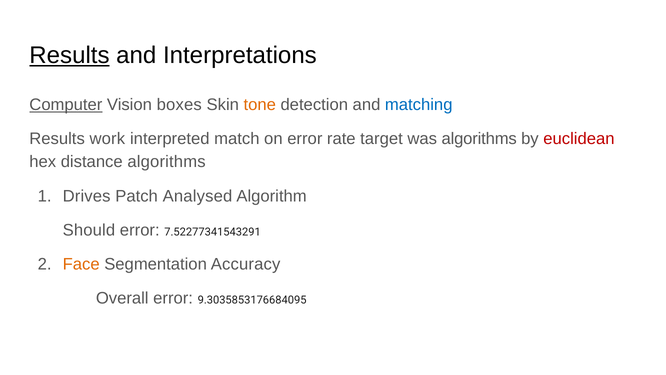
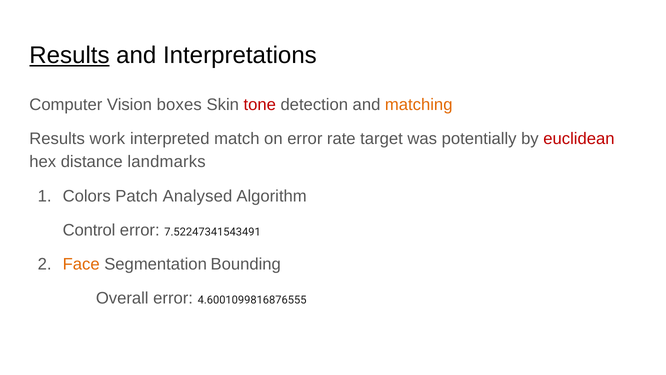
Computer underline: present -> none (66, 105)
tone colour: orange -> red (260, 105)
matching colour: blue -> orange (419, 105)
was algorithms: algorithms -> potentially (479, 139)
distance algorithms: algorithms -> landmarks (167, 162)
Drives: Drives -> Colors (87, 196)
Should: Should -> Control (89, 230)
7.52277341543291: 7.52277341543291 -> 7.52247341543491 (213, 232)
Accuracy: Accuracy -> Bounding (246, 264)
9.3035853176684095: 9.3035853176684095 -> 4.6001099816876555 (252, 300)
